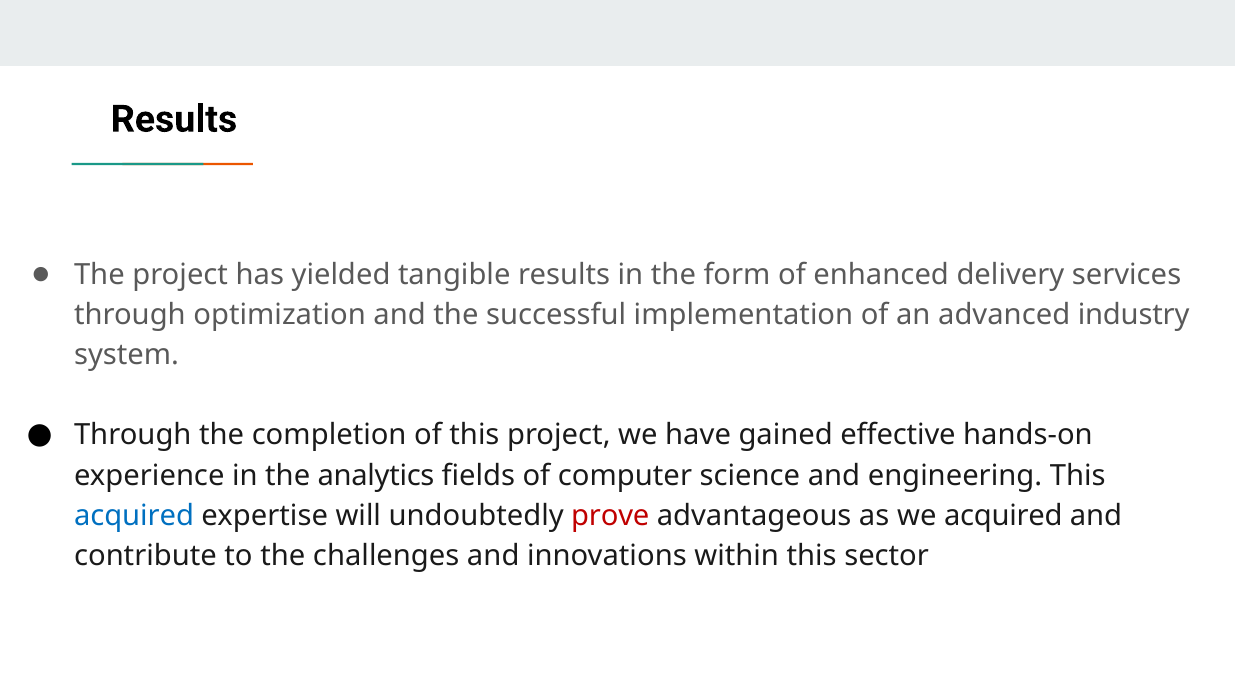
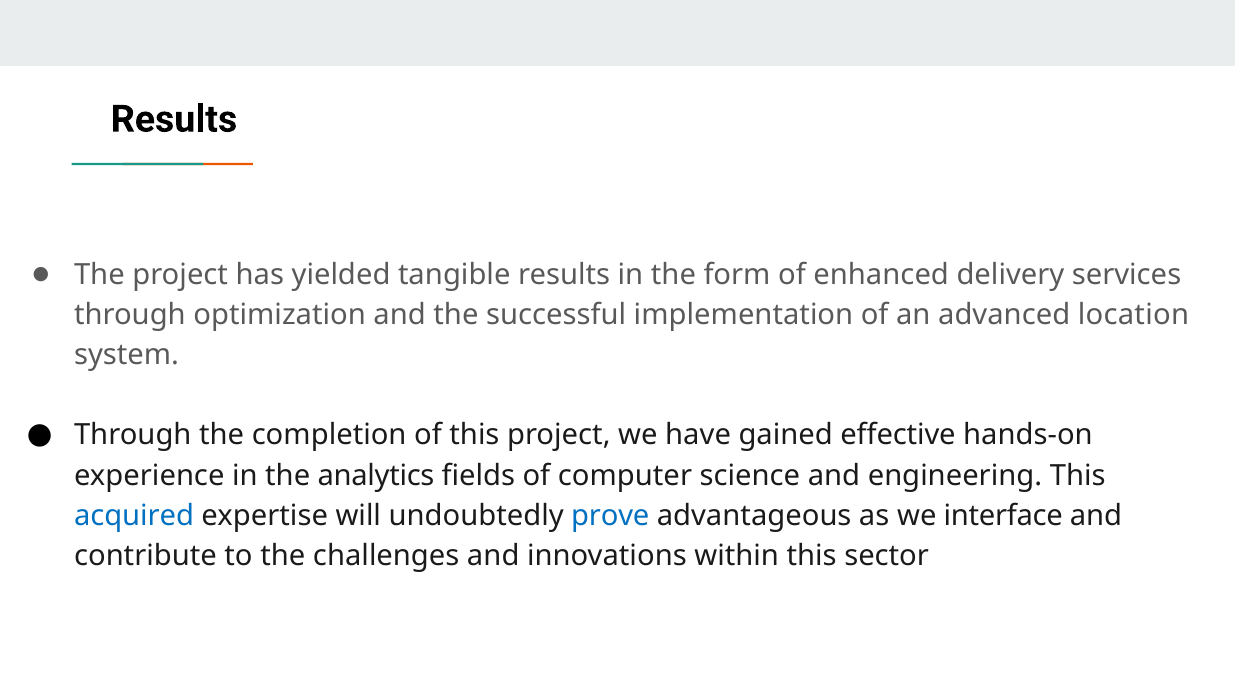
industry: industry -> location (1133, 314)
prove colour: red -> blue (610, 516)
we acquired: acquired -> interface (1003, 516)
